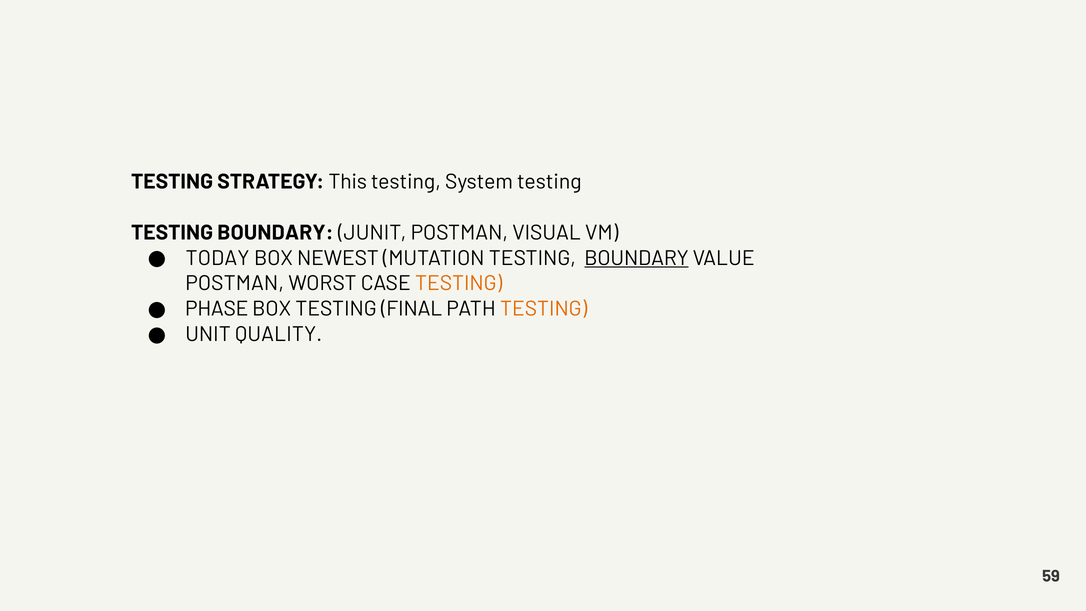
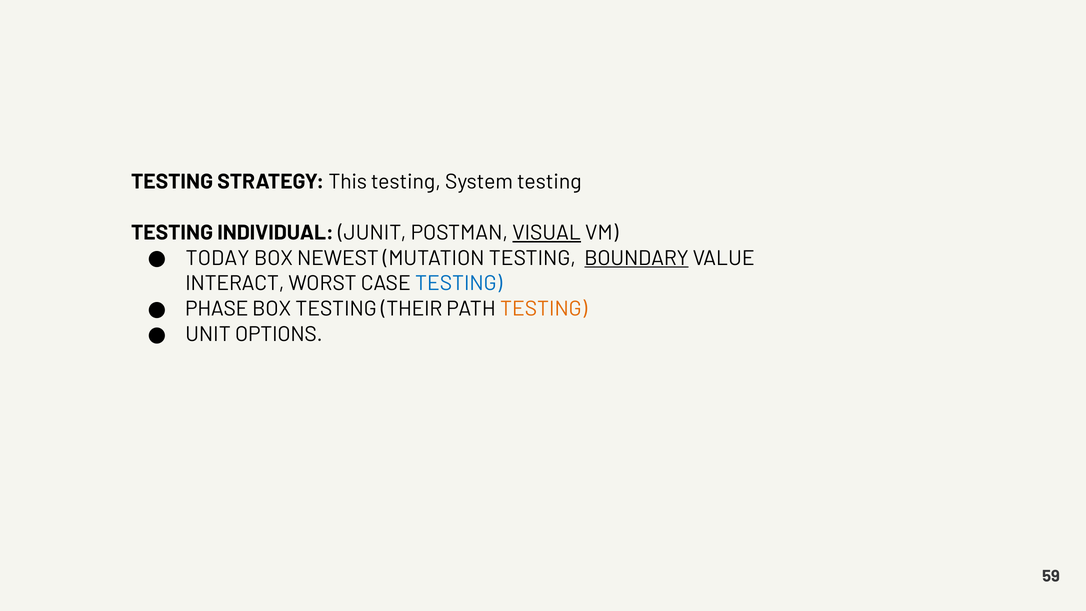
BOUNDARY: BOUNDARY -> INDIVIDUAL (276, 233)
VISUAL underline: none -> present (547, 233)
POSTMAN: POSTMAN -> INTERACT (235, 283)
TESTING colour: orange -> blue (459, 283)
FINAL: FINAL -> THEIR (412, 309)
QUALITY: QUALITY -> OPTIONS (279, 334)
